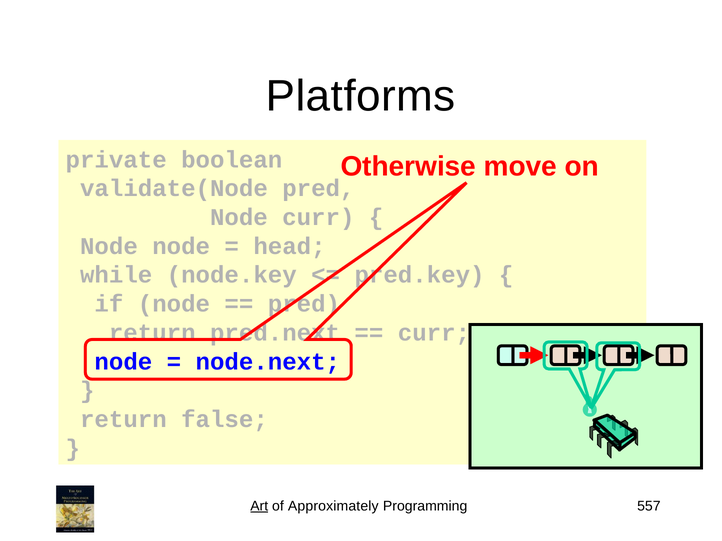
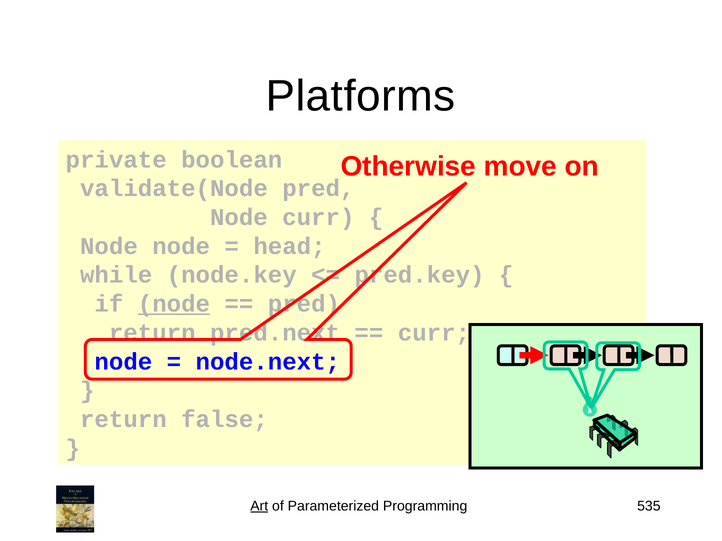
node underline: none -> present (174, 304)
Approximately: Approximately -> Parameterized (333, 506)
557: 557 -> 535 (649, 506)
